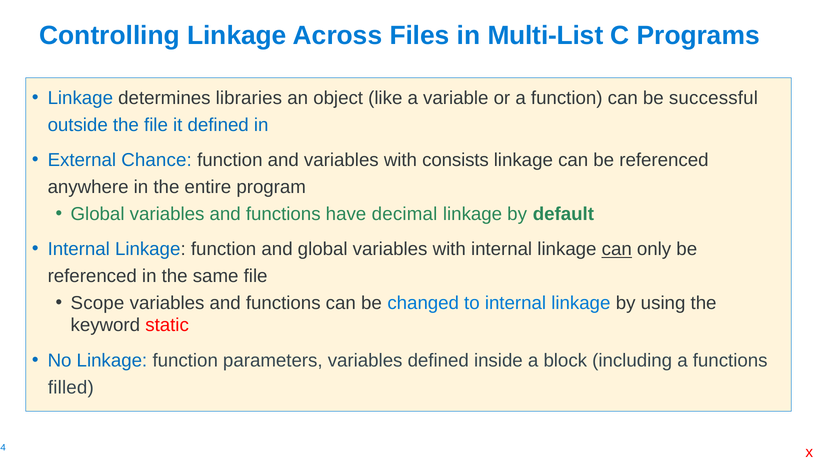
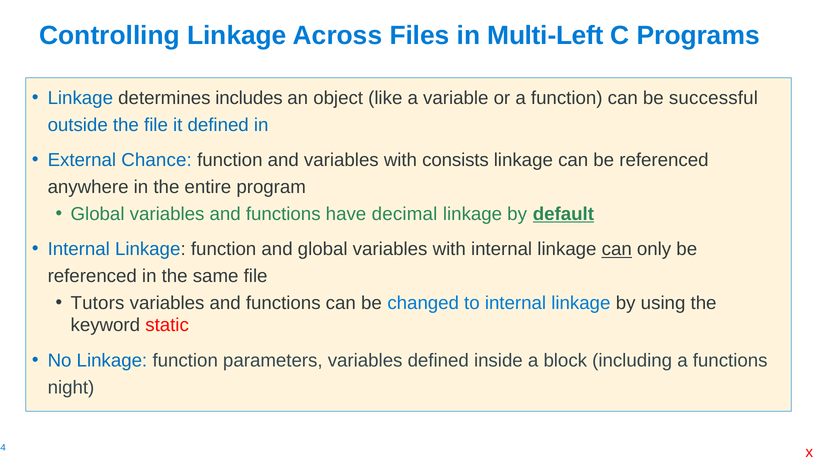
Multi-List: Multi-List -> Multi-Left (545, 36)
libraries: libraries -> includes (249, 98)
default underline: none -> present (563, 214)
Scope: Scope -> Tutors (98, 303)
filled: filled -> night (71, 388)
